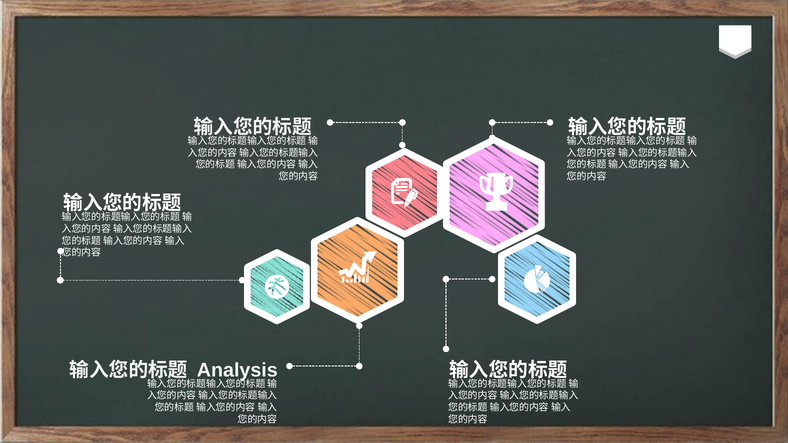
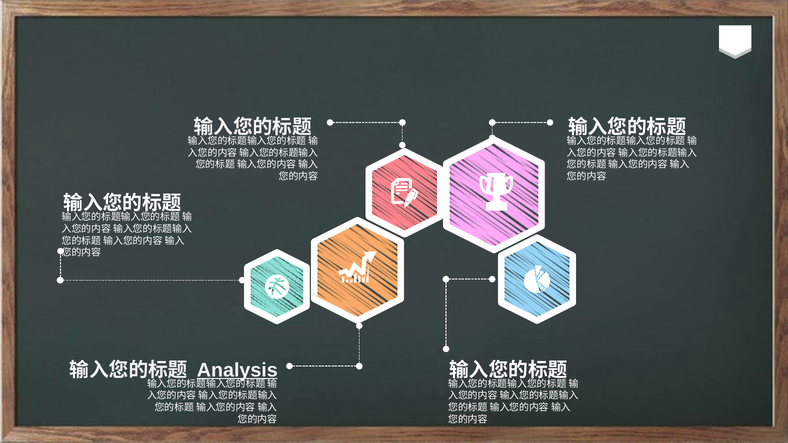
Analysis underline: none -> present (237, 370)
